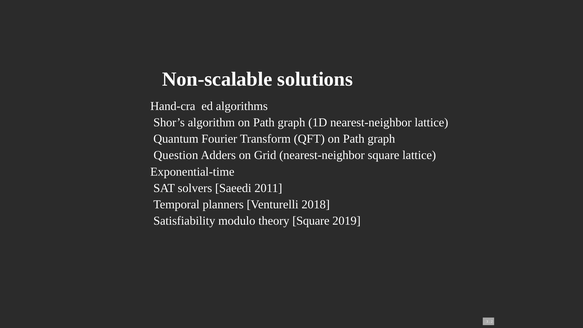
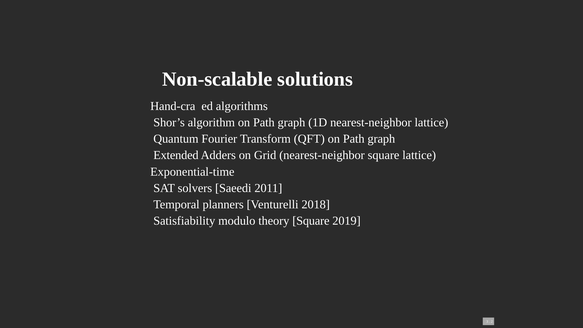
Question: Question -> Extended (176, 155)
